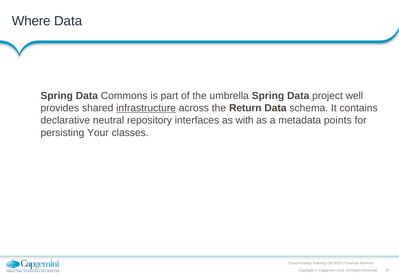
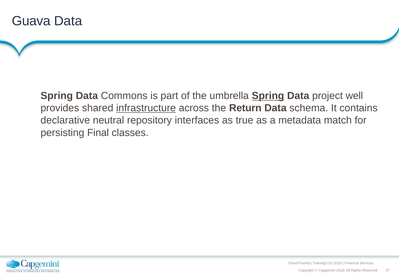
Where: Where -> Guava (31, 21)
Spring underline: none -> present (268, 96)
with: with -> true (245, 120)
points: points -> match (338, 120)
Your: Your -> Final (98, 133)
